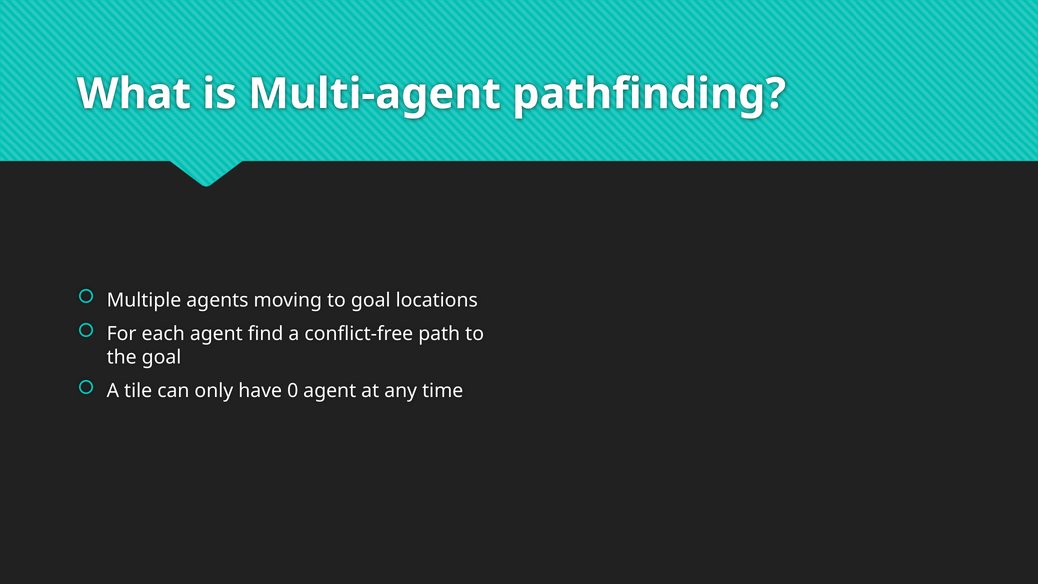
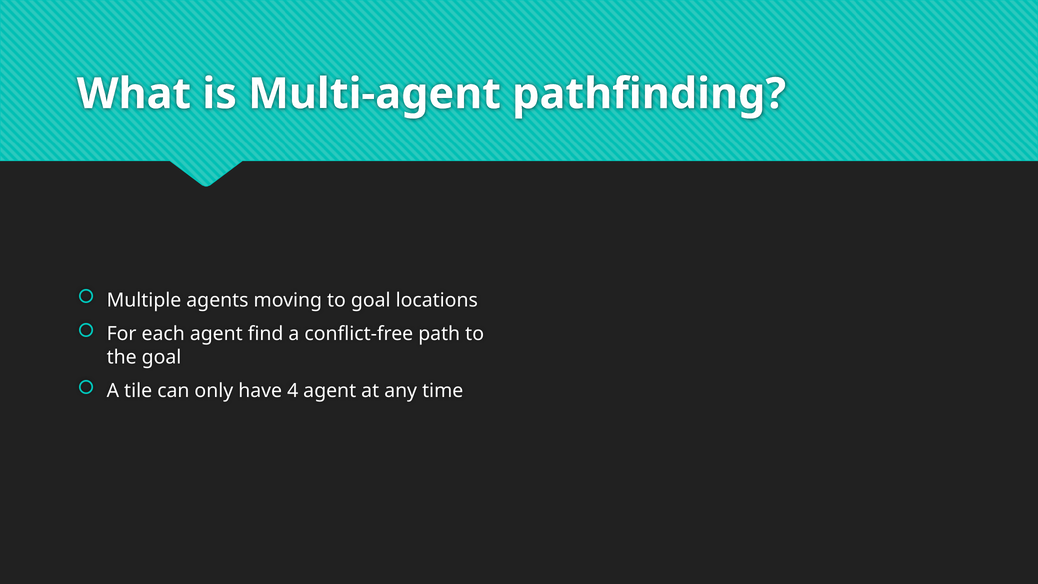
0: 0 -> 4 (293, 391)
